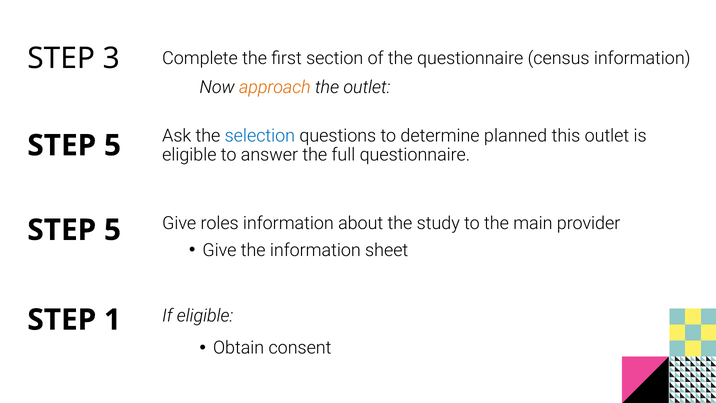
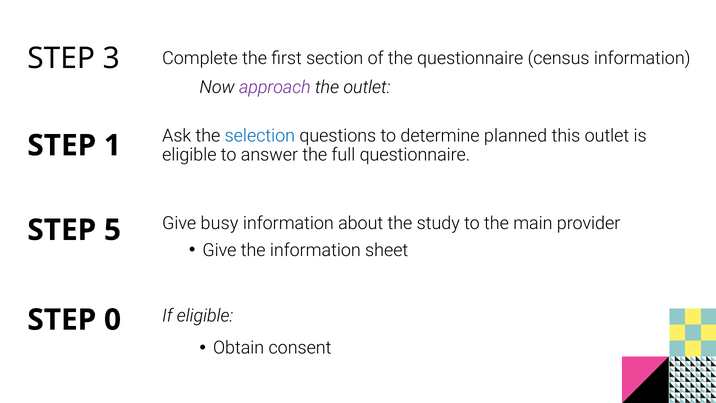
approach colour: orange -> purple (275, 87)
5: 5 -> 1 (112, 145)
roles: roles -> busy (219, 223)
1: 1 -> 0 (113, 320)
